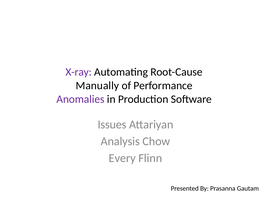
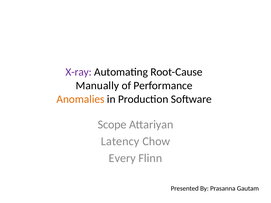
Anomalies colour: purple -> orange (80, 99)
Issues: Issues -> Scope (112, 125)
Analysis: Analysis -> Latency (120, 141)
